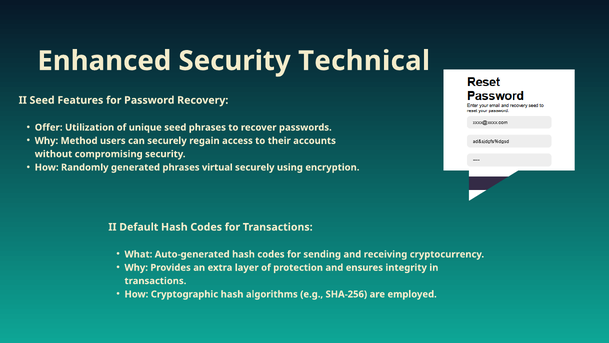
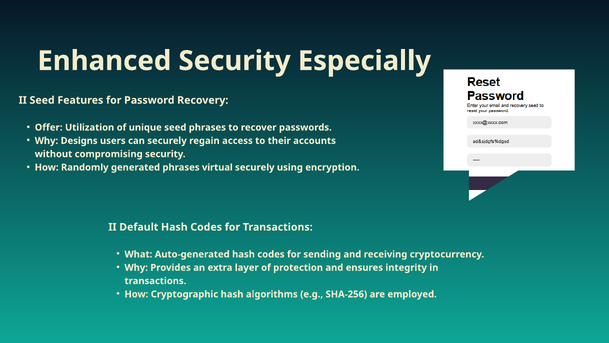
Technical: Technical -> Especially (364, 61)
Method: Method -> Designs (79, 141)
